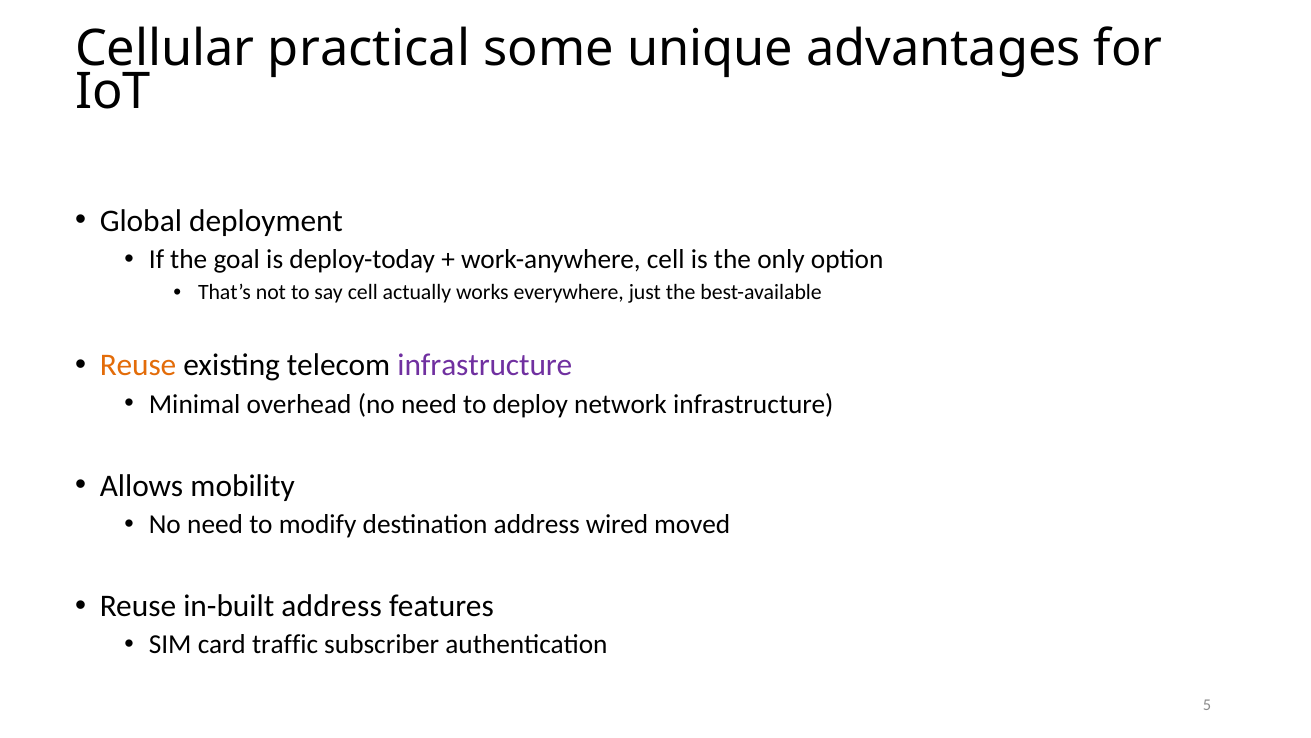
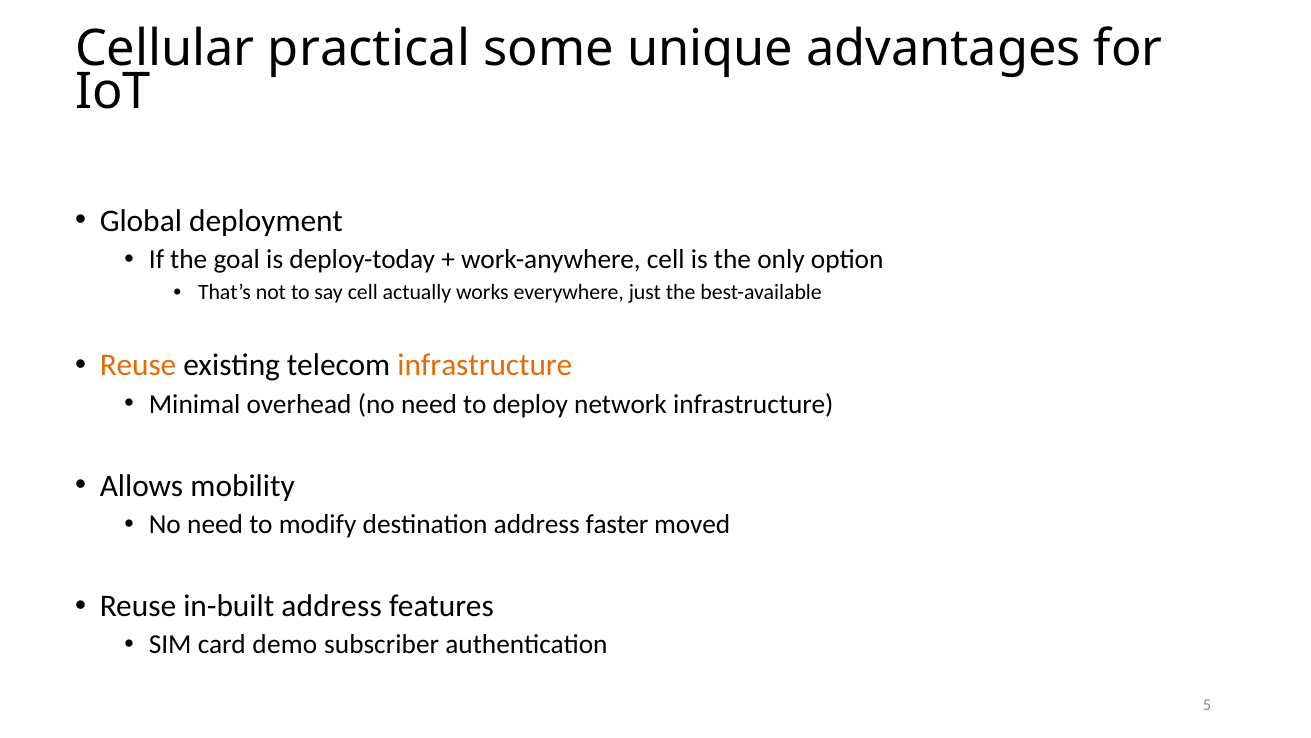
infrastructure colour: purple -> orange (485, 365)
wired: wired -> faster (617, 524)
traffic: traffic -> demo (285, 644)
